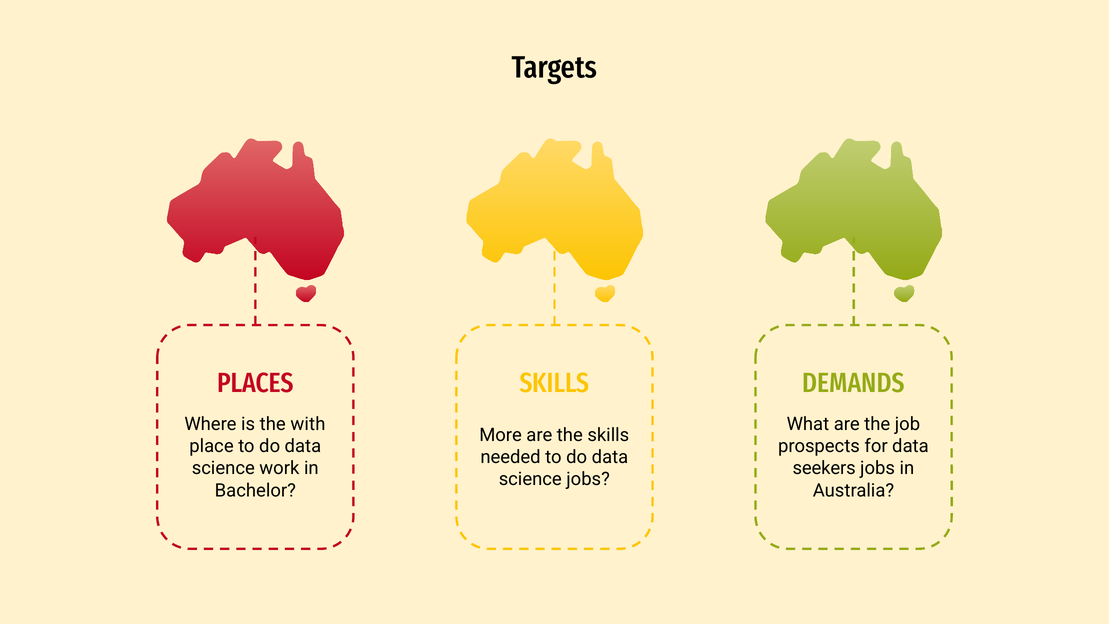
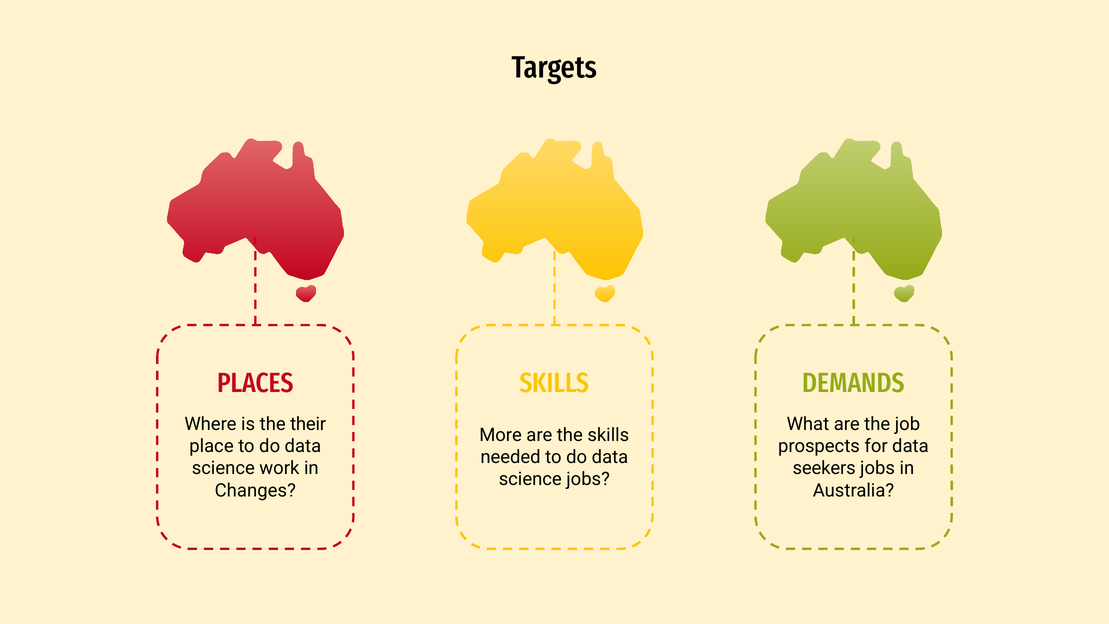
with: with -> their (308, 424)
Bachelor: Bachelor -> Changes (255, 490)
